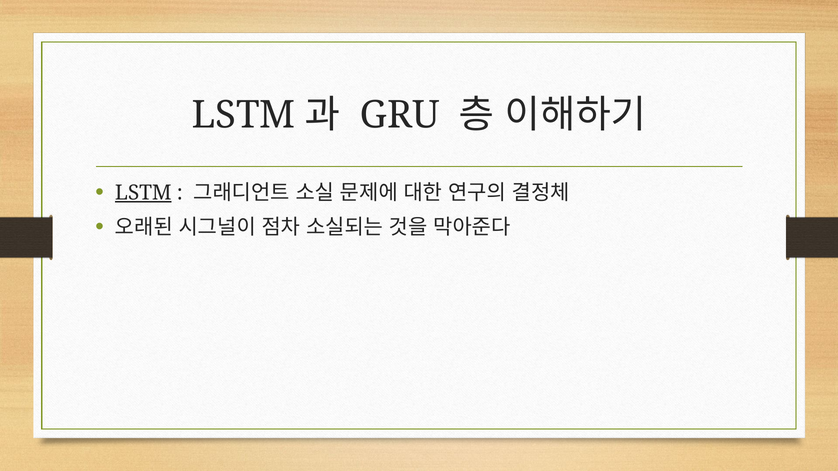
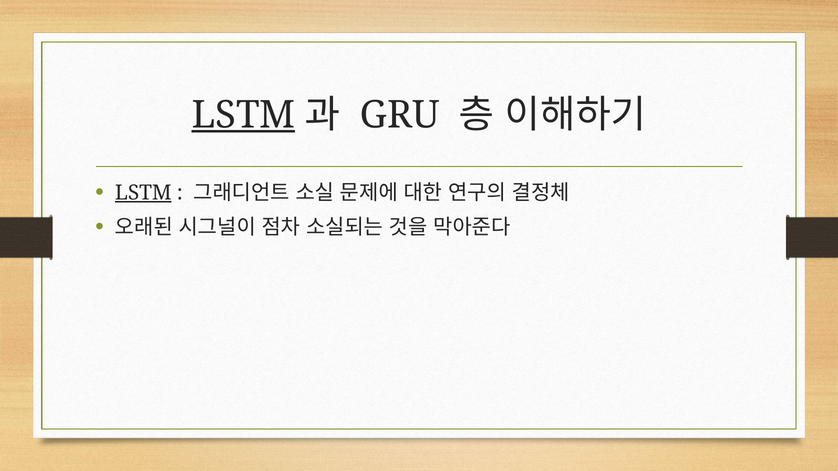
LSTM underline: none -> present (244, 115)
